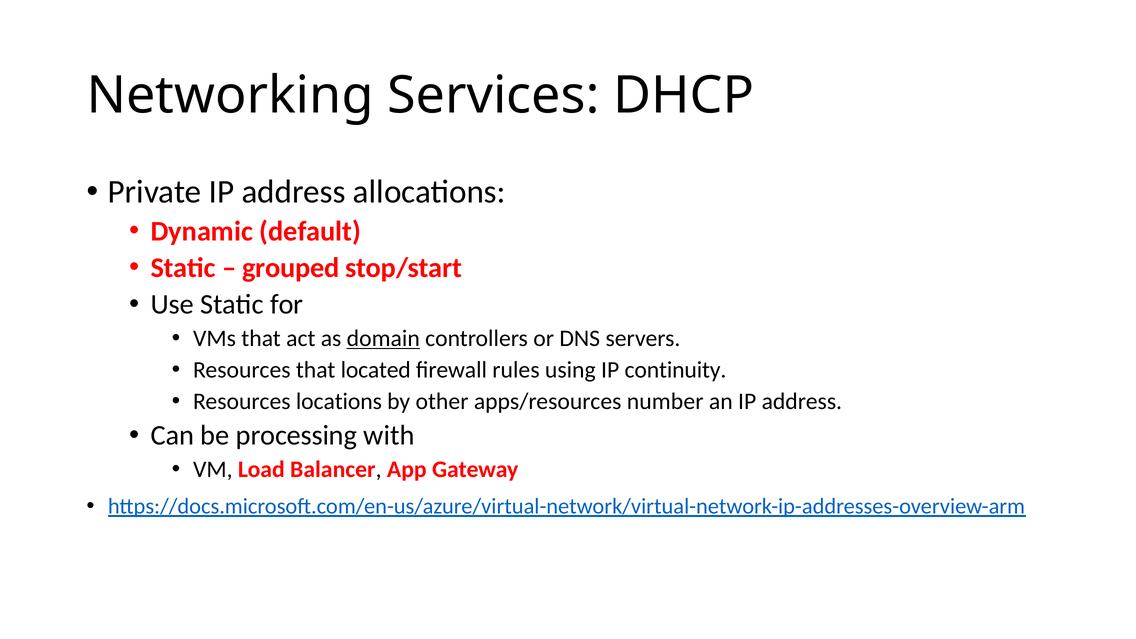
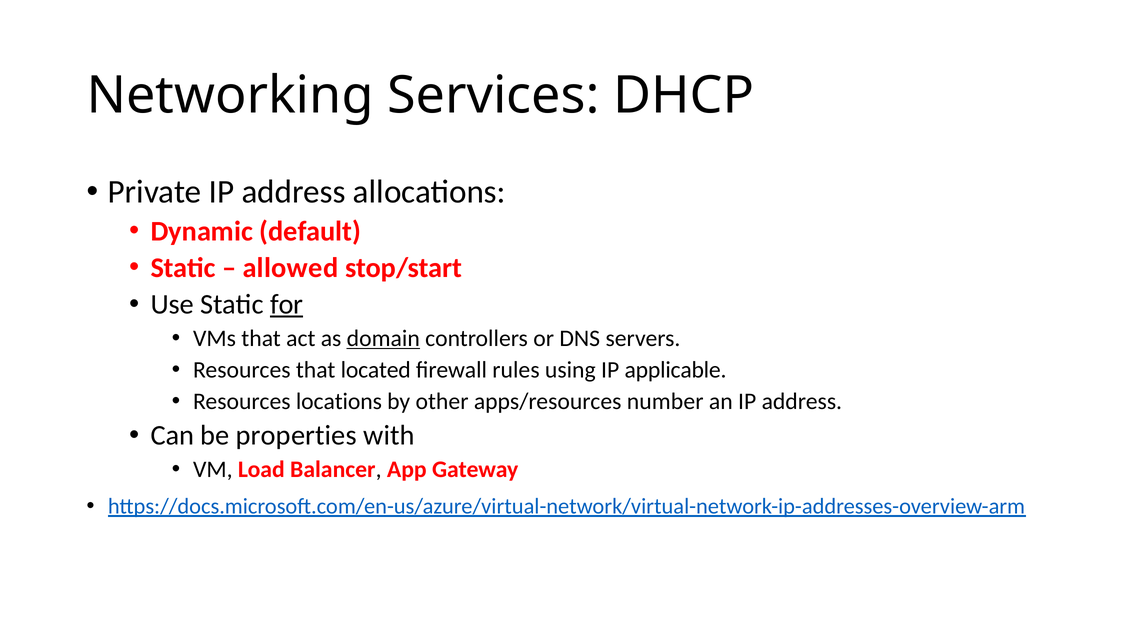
grouped: grouped -> allowed (290, 268)
for underline: none -> present (287, 304)
continuity: continuity -> applicable (676, 370)
processing: processing -> properties (296, 435)
